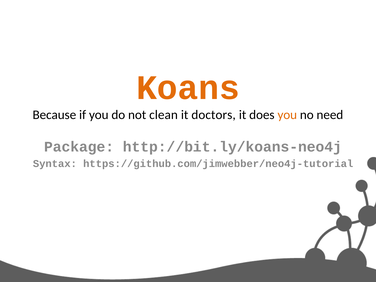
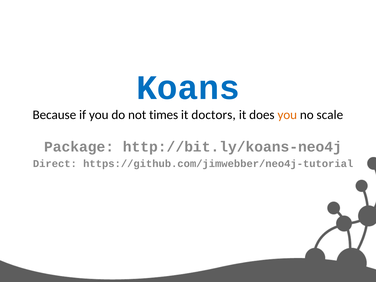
Koans colour: orange -> blue (188, 88)
clean: clean -> times (164, 115)
need: need -> scale (330, 115)
Syntax: Syntax -> Direct (55, 164)
